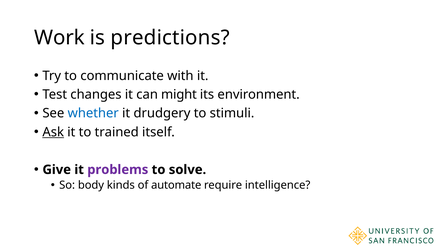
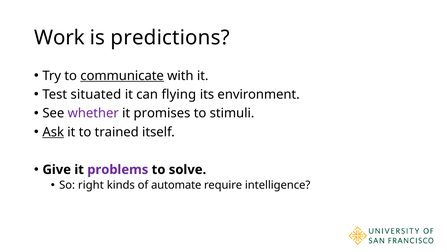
communicate underline: none -> present (122, 76)
changes: changes -> situated (96, 94)
might: might -> flying (179, 94)
whether colour: blue -> purple (93, 113)
drudgery: drudgery -> promises (162, 113)
body: body -> right (91, 185)
